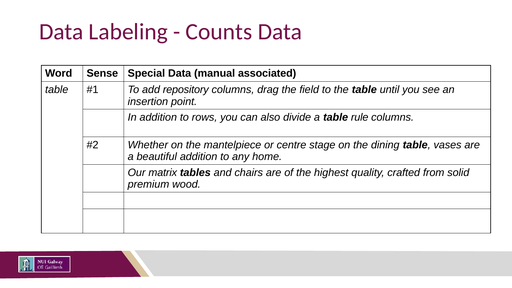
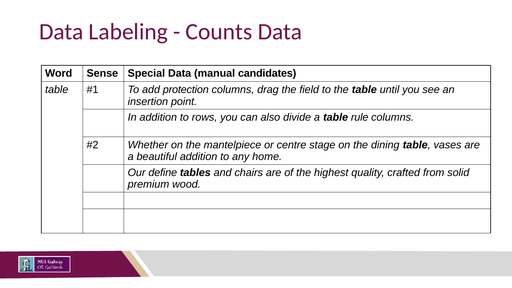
associated: associated -> candidates (267, 73)
repository: repository -> protection (186, 90)
matrix: matrix -> define (163, 173)
